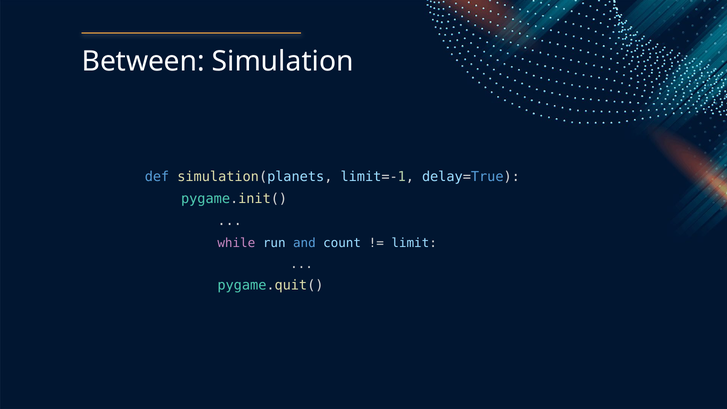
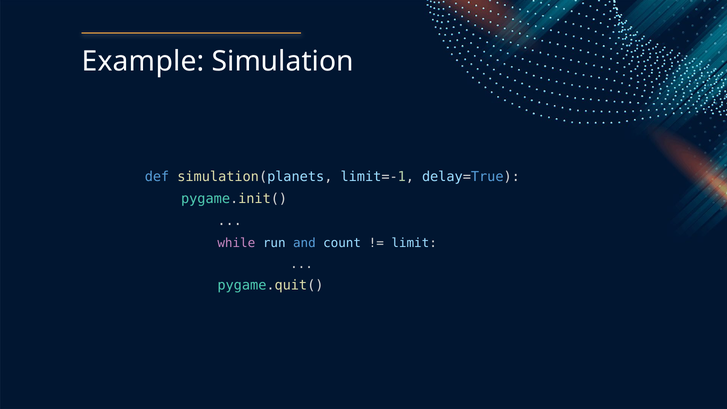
Between: Between -> Example (143, 62)
